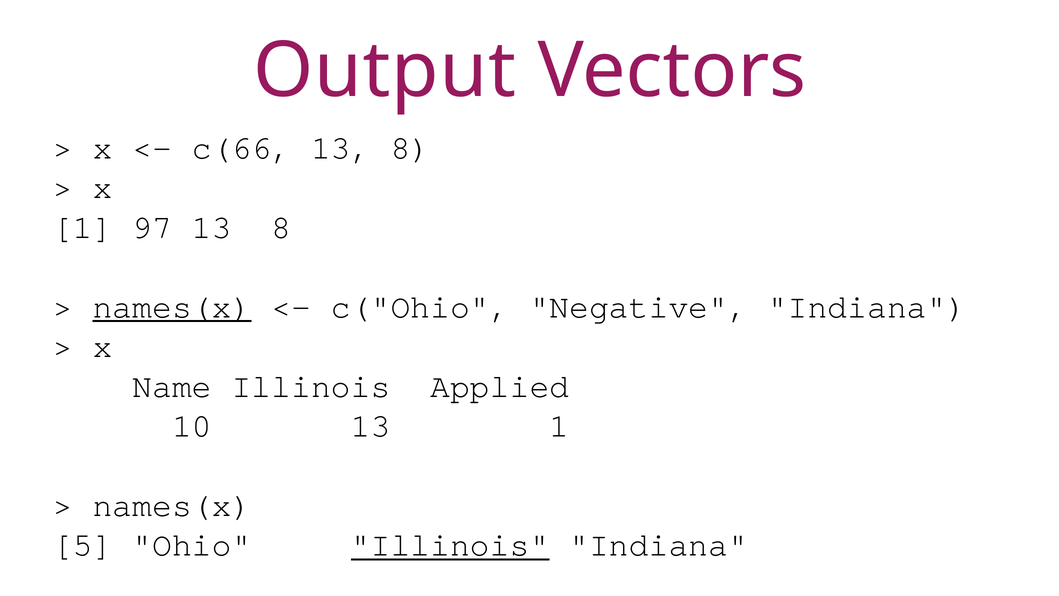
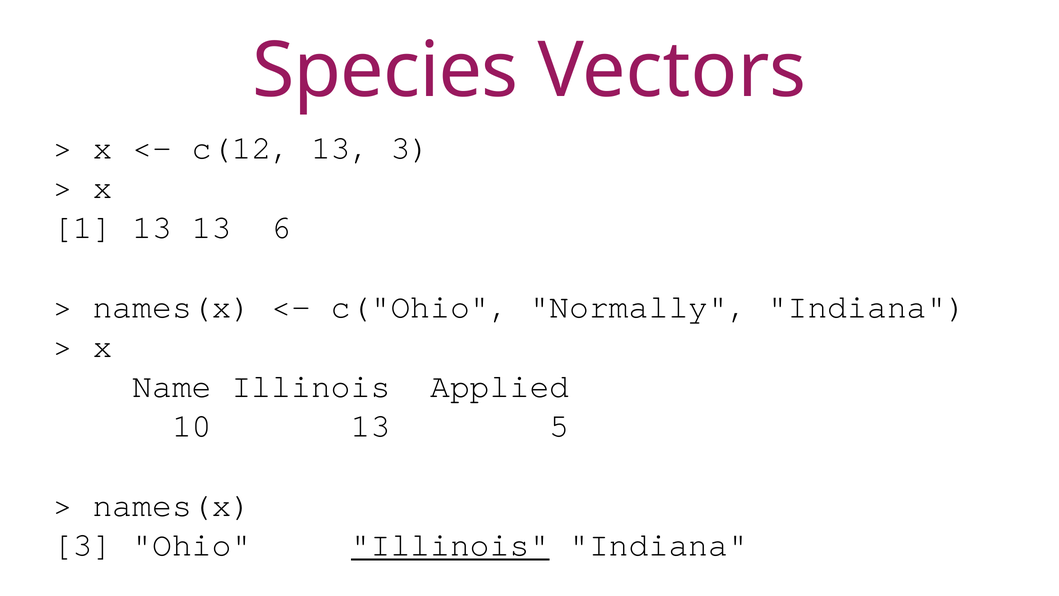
Output: Output -> Species (385, 70)
c(66: c(66 -> c(12 (242, 148)
8: 8 -> 3 (410, 148)
1 97: 97 -> 13 (152, 227)
8: 8 -> 6 (281, 227)
names(x underline: present -> none (172, 306)
Negative: Negative -> Normally (639, 306)
13 1: 1 -> 5 (559, 426)
5: 5 -> 3 (83, 545)
